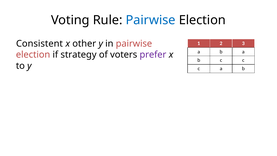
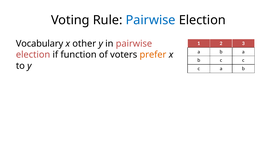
Consistent: Consistent -> Vocabulary (40, 44)
strategy: strategy -> function (79, 55)
prefer colour: purple -> orange (153, 55)
